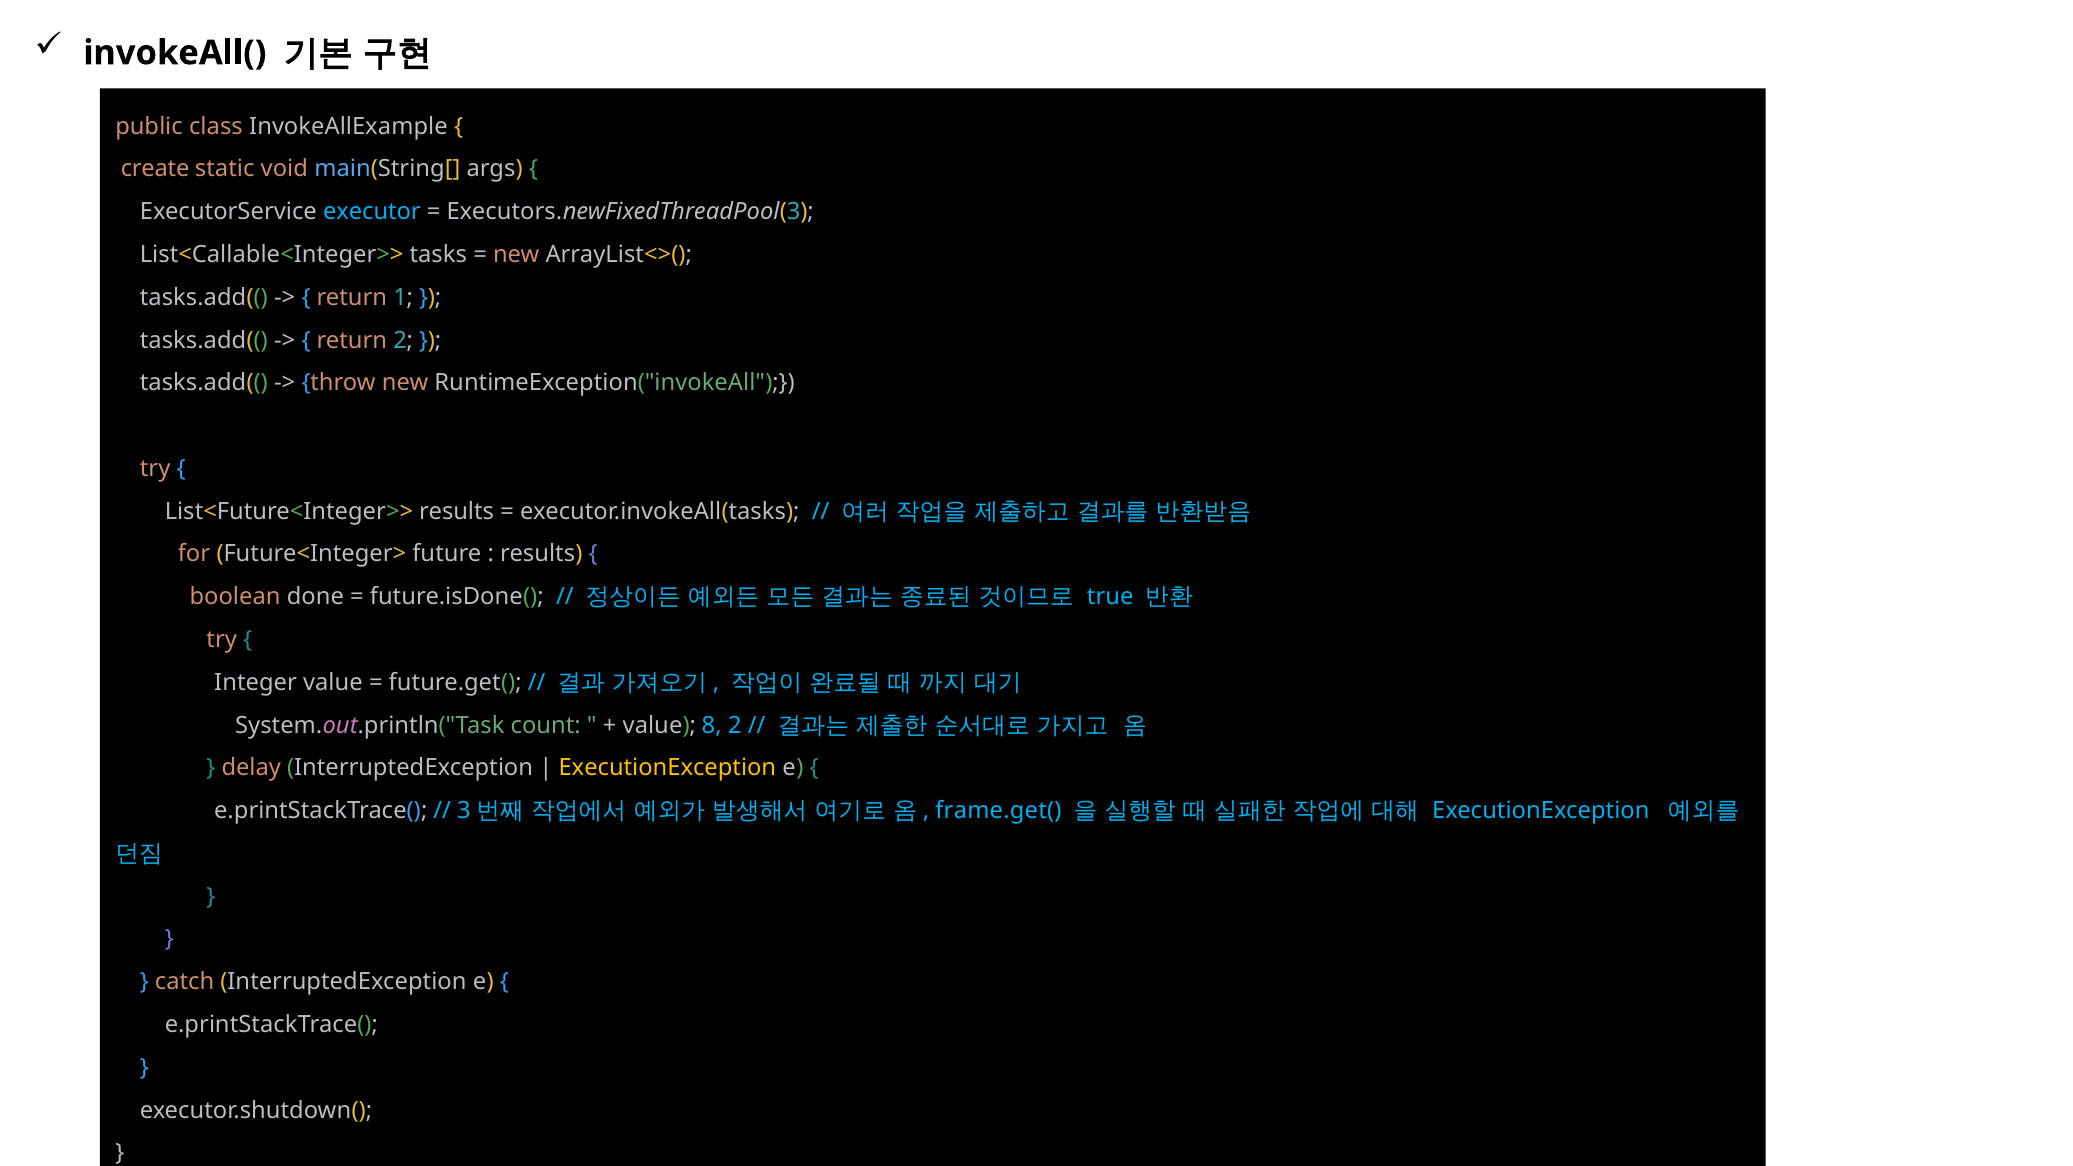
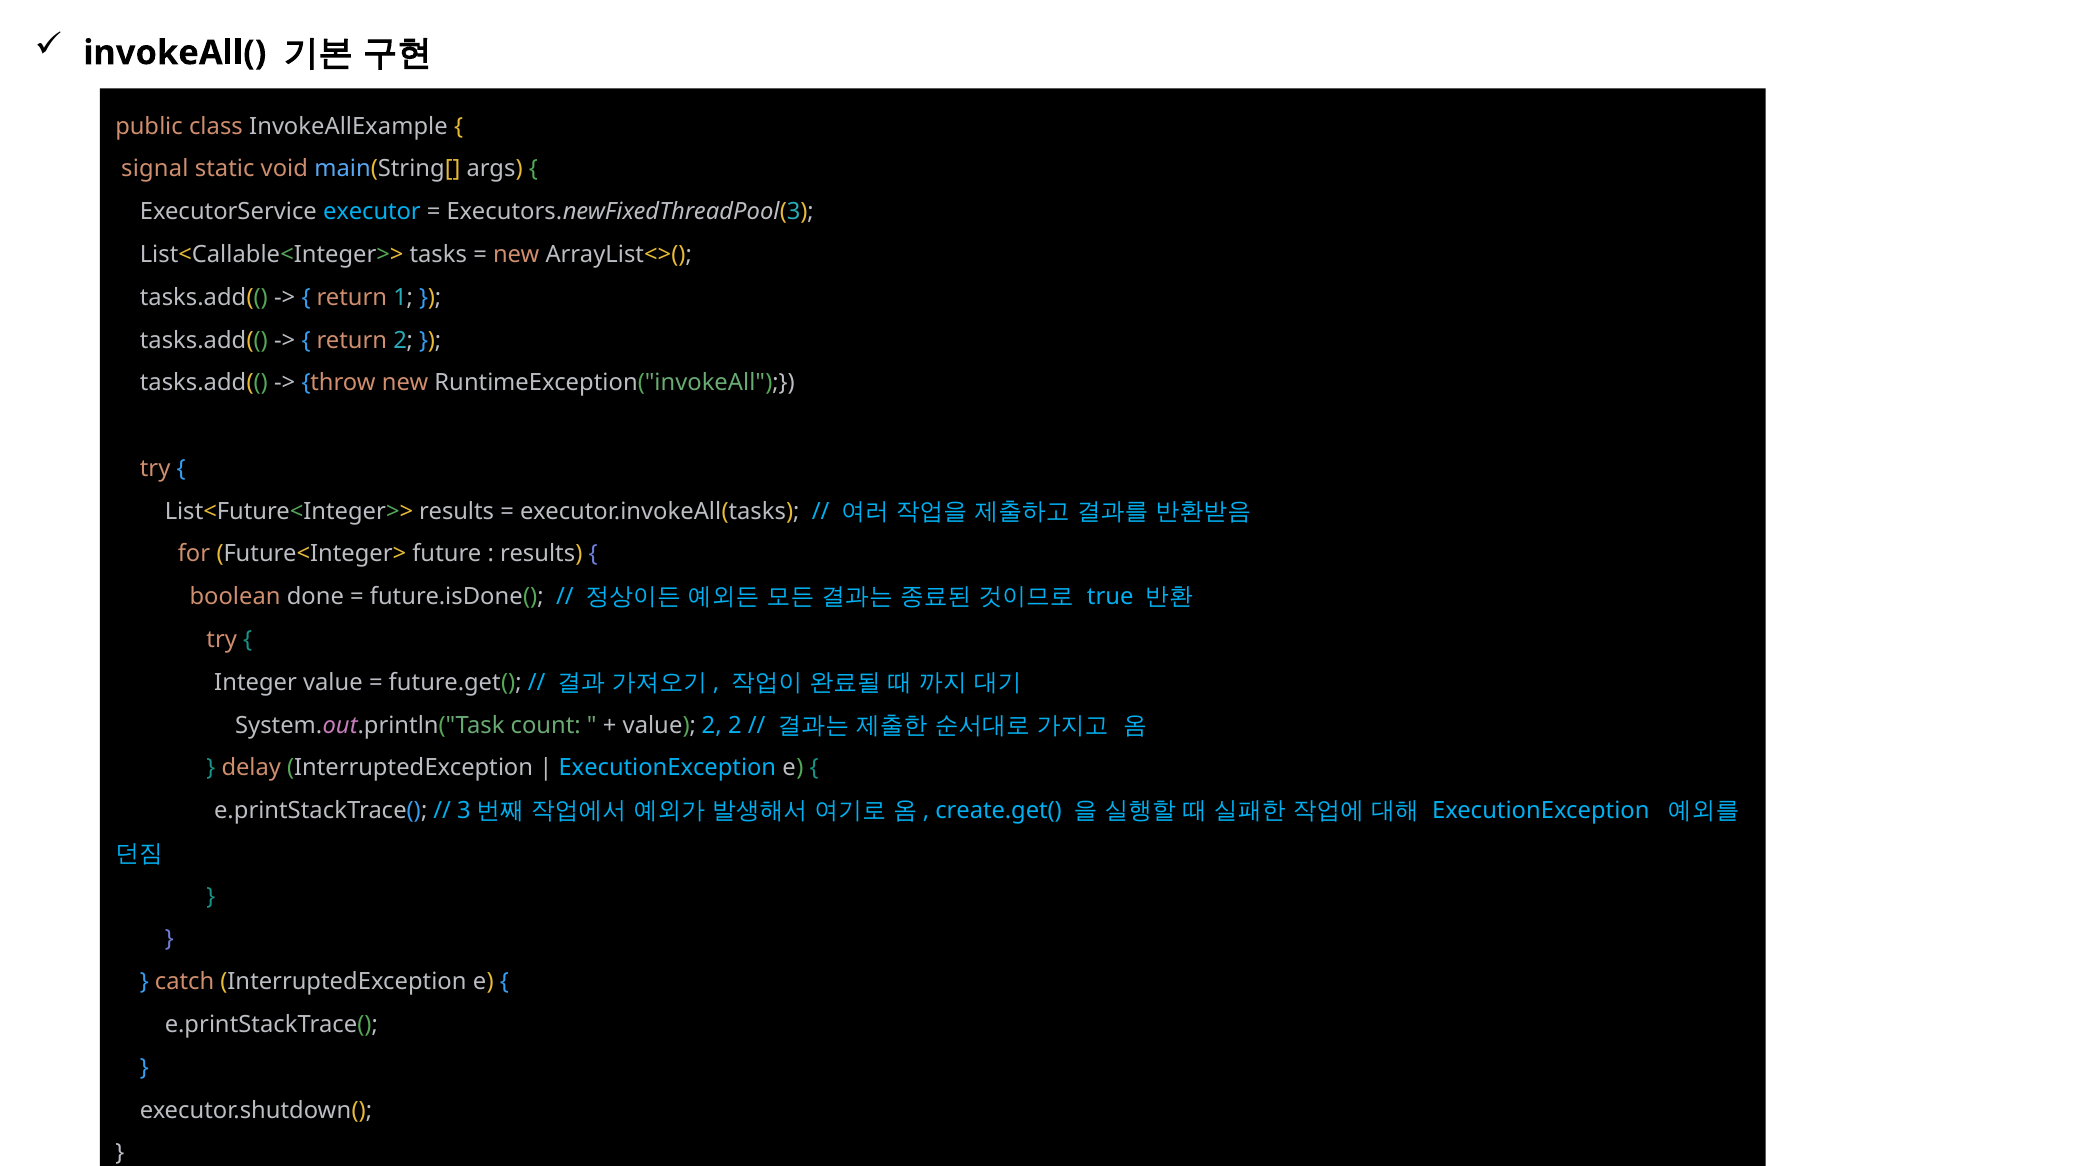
create: create -> signal (155, 169)
value 8: 8 -> 2 (712, 725)
ExecutionException colour: yellow -> light blue (667, 768)
frame.get(: frame.get( -> create.get( (999, 811)
